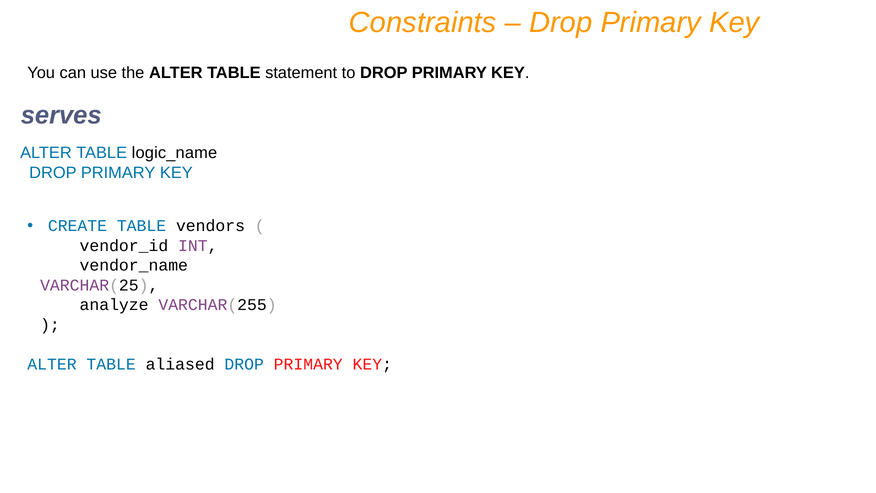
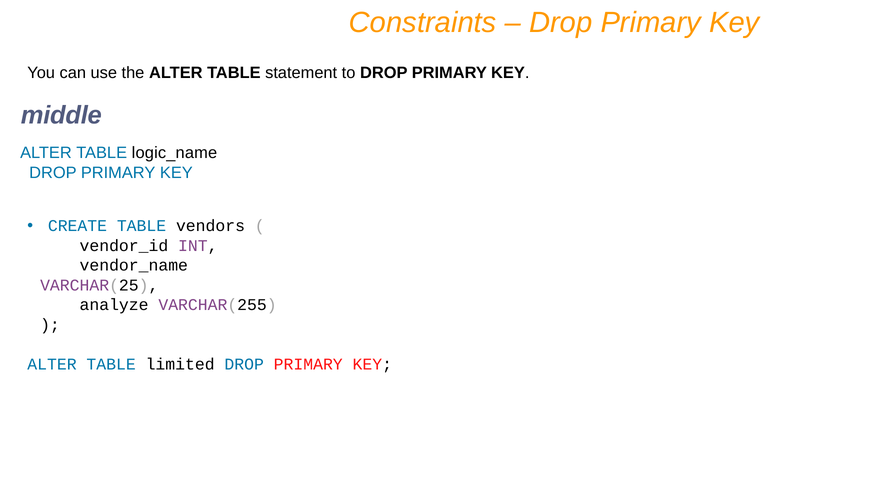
serves: serves -> middle (61, 115)
aliased: aliased -> limited (180, 364)
